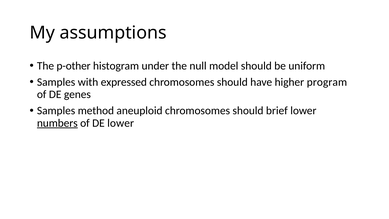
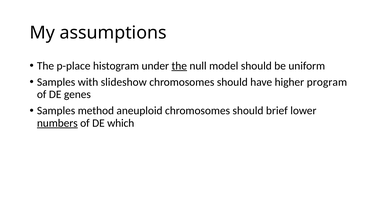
p-other: p-other -> p-place (74, 66)
the underline: none -> present (179, 66)
expressed: expressed -> slideshow (124, 82)
DE lower: lower -> which (121, 123)
